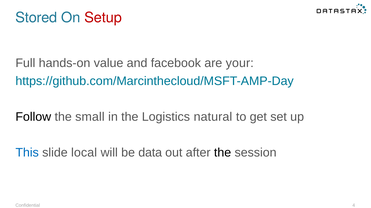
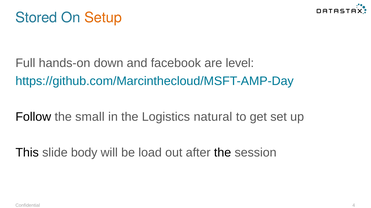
Setup colour: red -> orange (103, 18)
value: value -> down (109, 63)
your: your -> level (240, 63)
This colour: blue -> black (27, 153)
local: local -> body (84, 153)
data: data -> load (150, 153)
